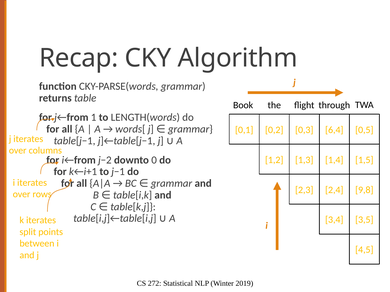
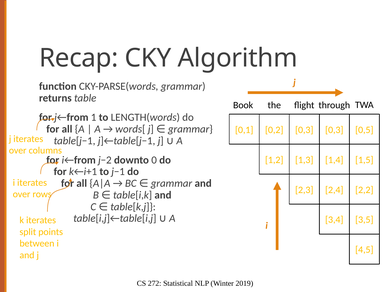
0,3 6,4: 6,4 -> 0,3 (334, 130)
9,8: 9,8 -> 2,2 (364, 190)
